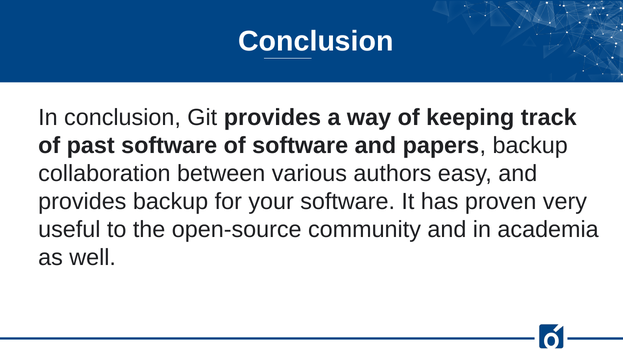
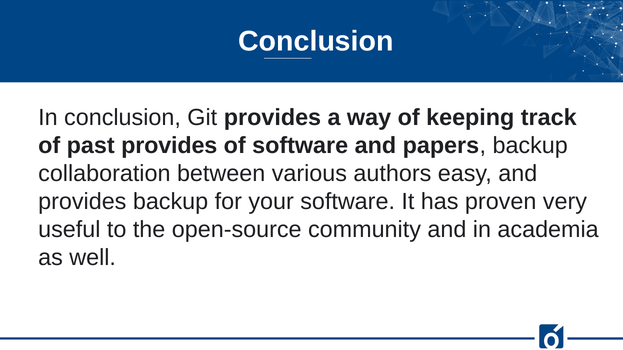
past software: software -> provides (169, 146)
